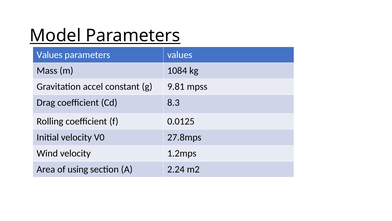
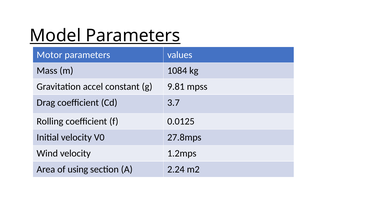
Values: Values -> Motor (49, 55)
8.3: 8.3 -> 3.7 (173, 102)
